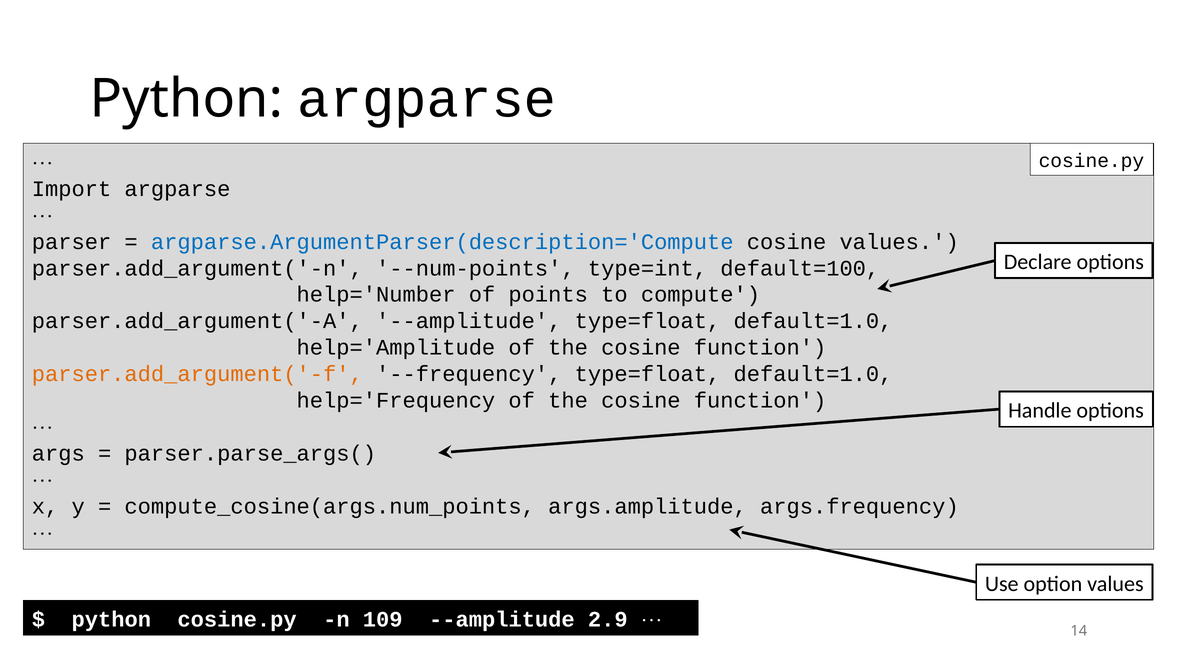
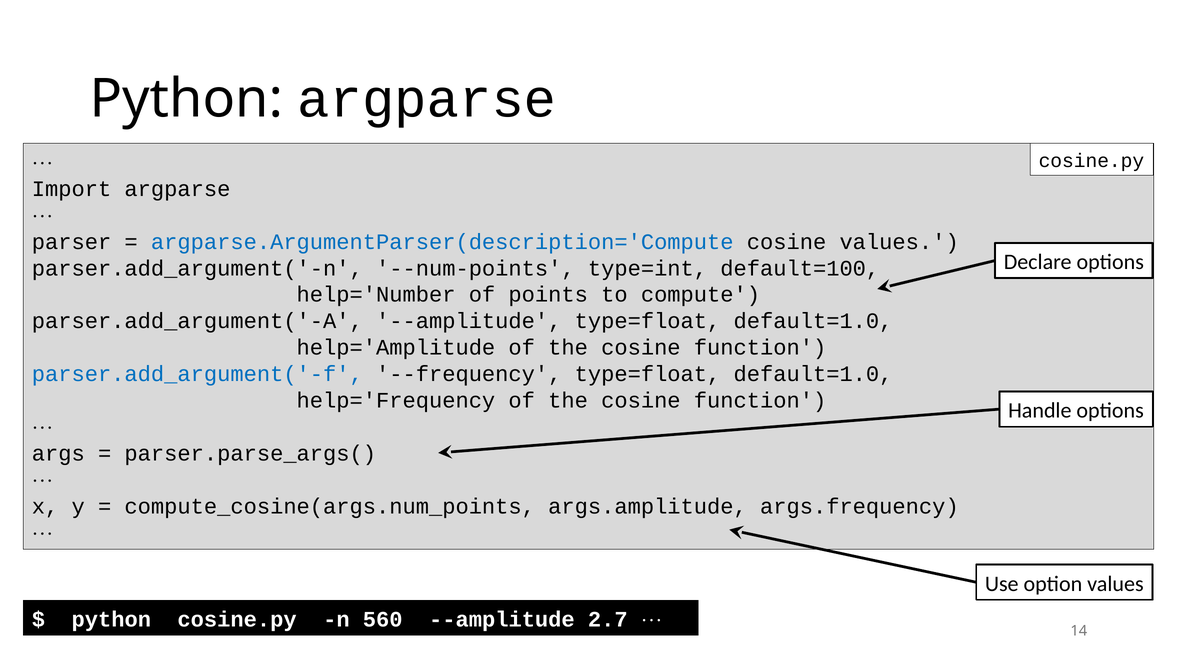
parser.add_argument('-f colour: orange -> blue (197, 374)
109: 109 -> 560 (383, 619)
2.9: 2.9 -> 2.7 (608, 619)
